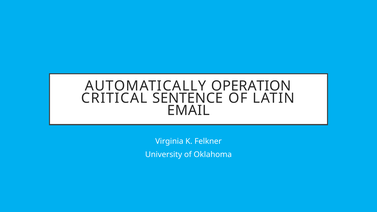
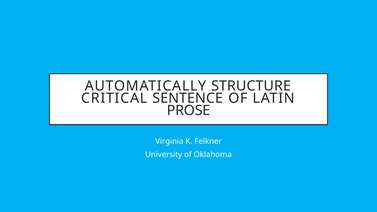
OPERATION: OPERATION -> STRUCTURE (251, 86)
EMAIL: EMAIL -> PROSE (189, 110)
